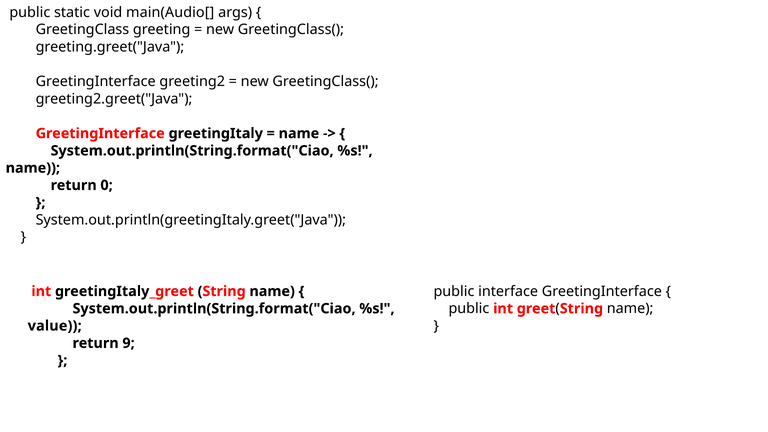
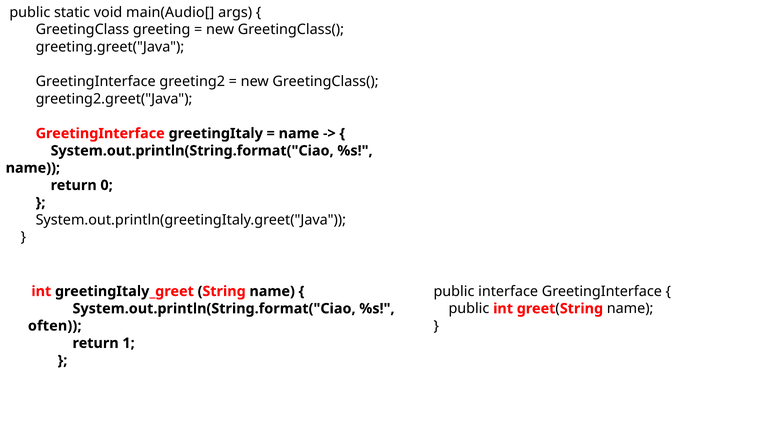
value: value -> often (55, 326)
9: 9 -> 1 (129, 343)
